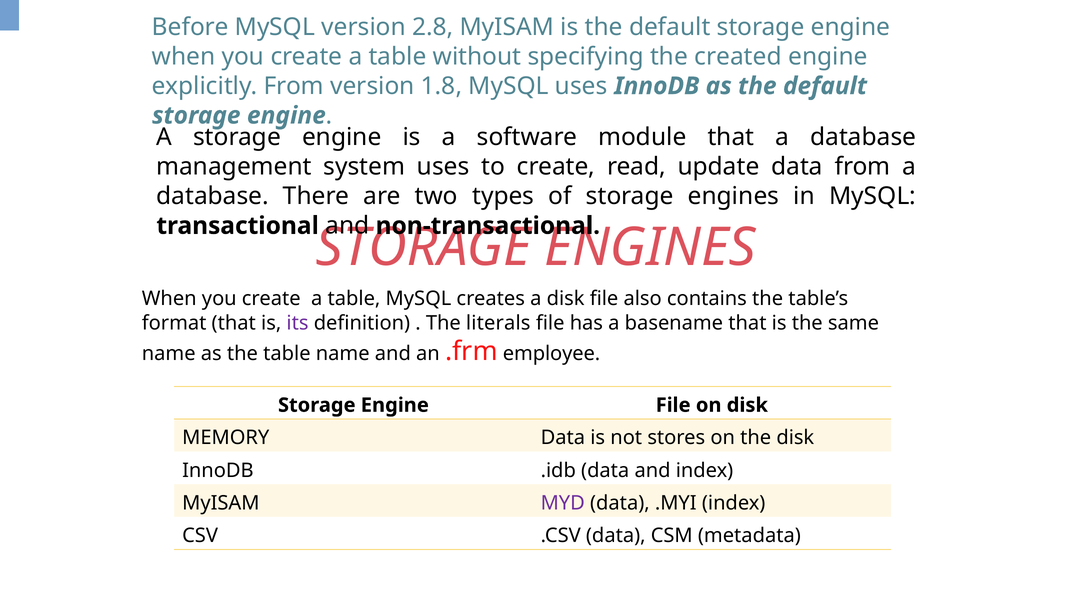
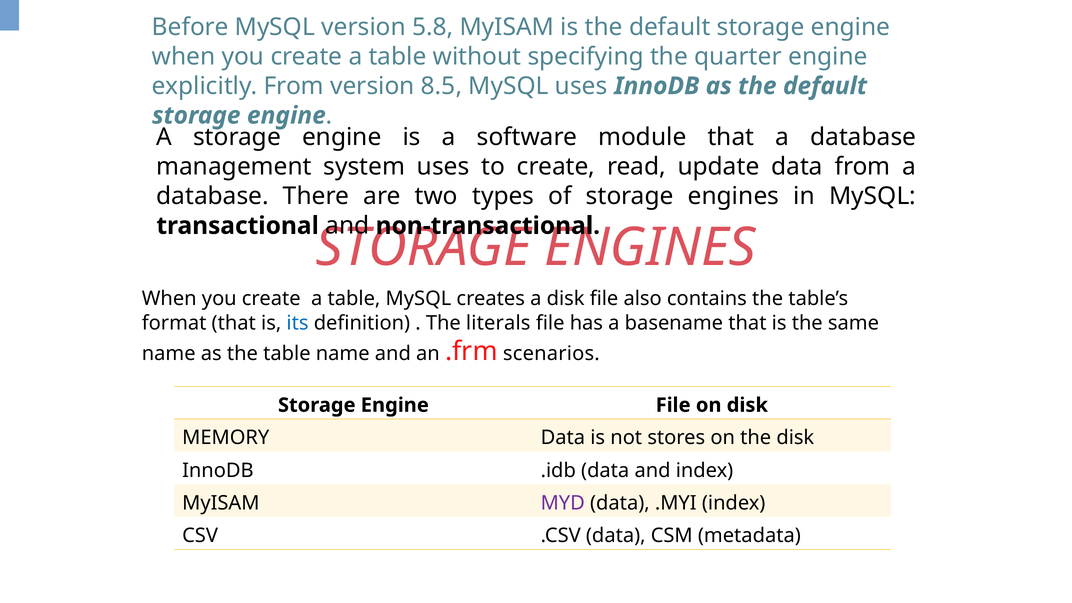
2.8: 2.8 -> 5.8 (433, 27)
created: created -> quarter (738, 57)
1.8: 1.8 -> 8.5 (441, 86)
its colour: purple -> blue (298, 323)
employee: employee -> scenarios (551, 354)
